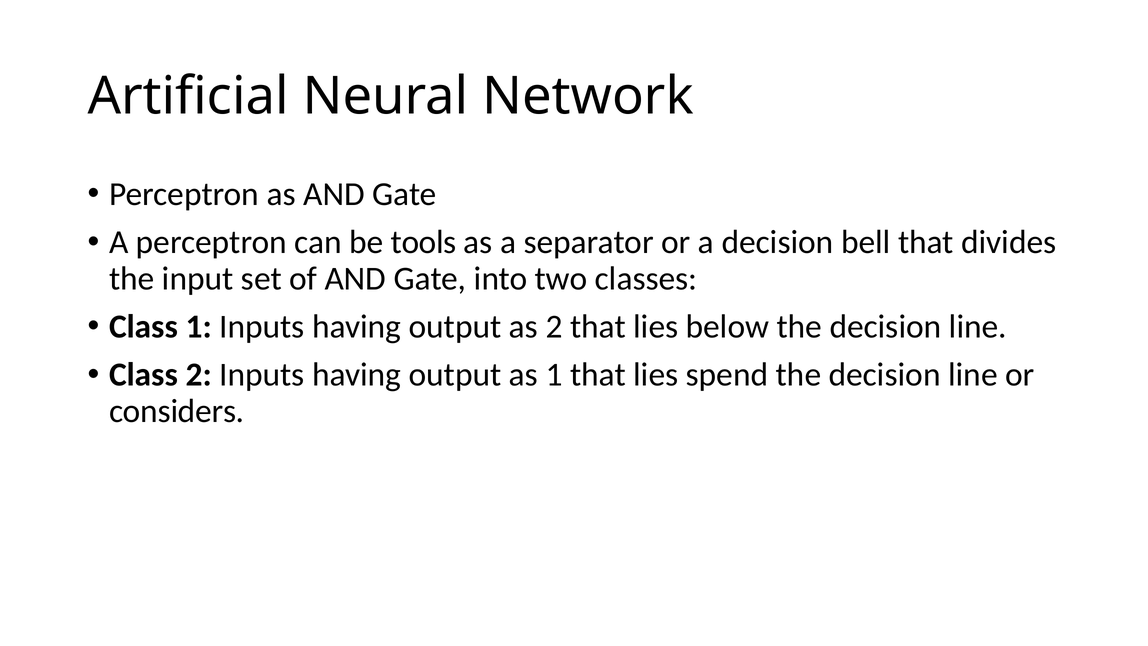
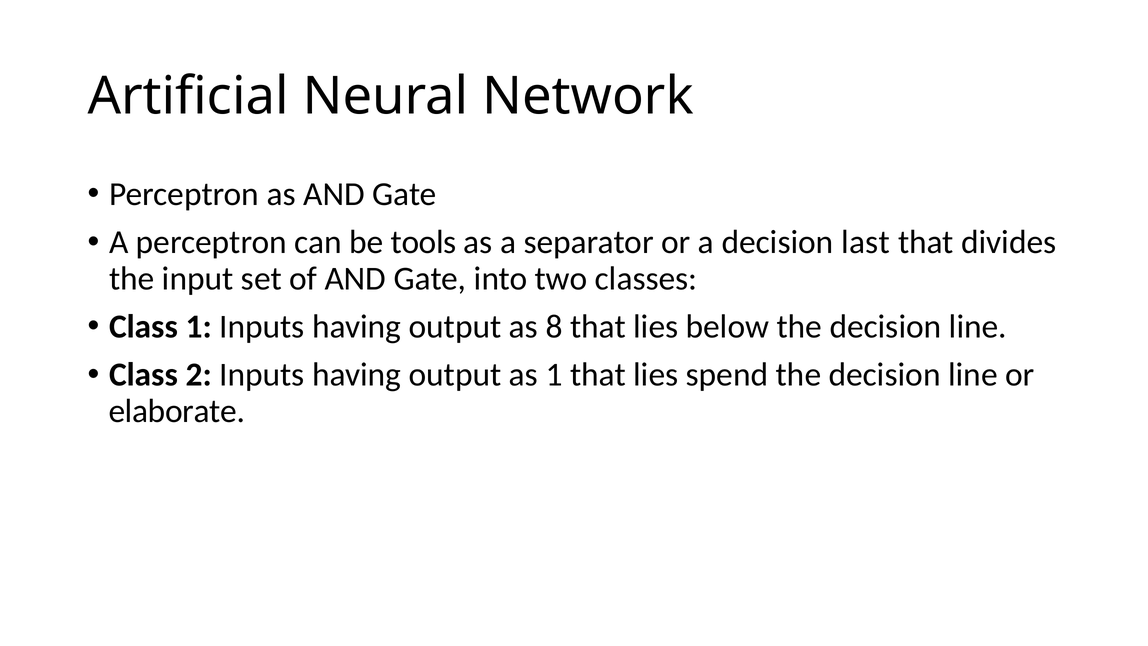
bell: bell -> last (866, 242)
as 2: 2 -> 8 (554, 327)
considers: considers -> elaborate (177, 411)
